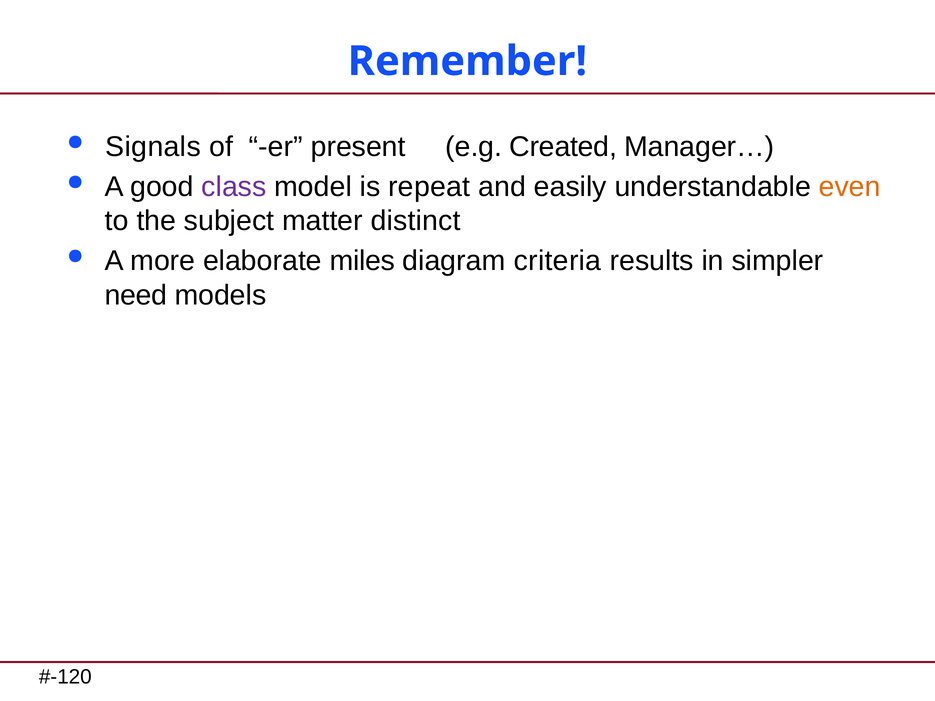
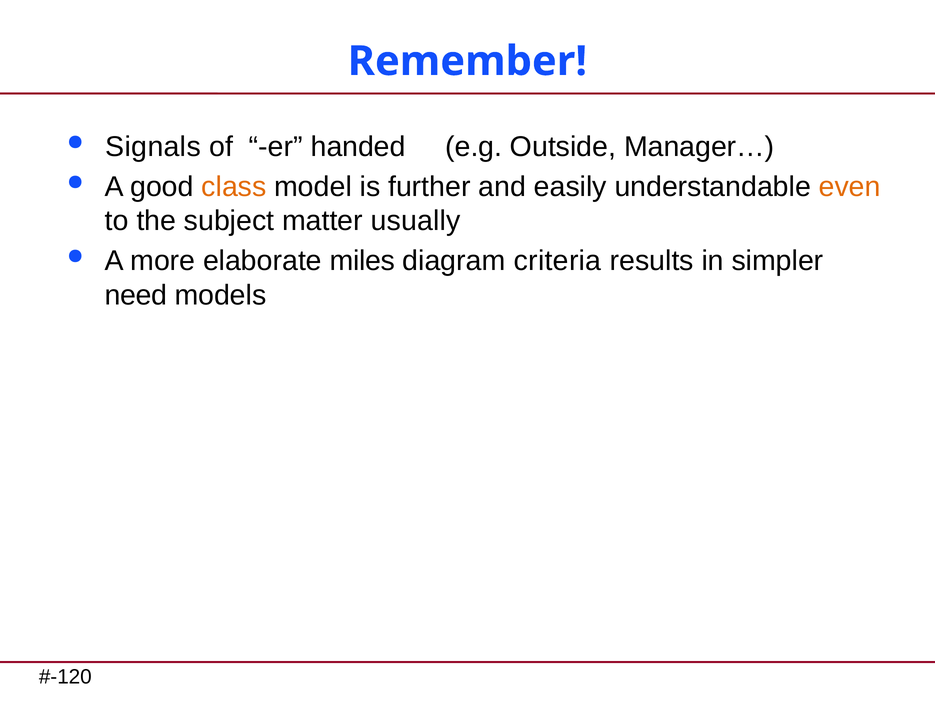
present: present -> handed (358, 147)
Created: Created -> Outside (563, 147)
class colour: purple -> orange (234, 187)
repeat: repeat -> further (429, 187)
distinct: distinct -> usually (416, 221)
